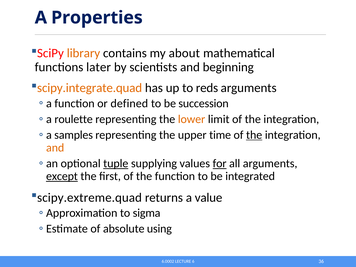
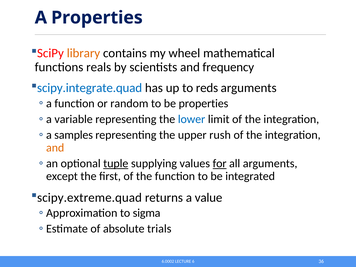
about: about -> wheel (184, 53)
later: later -> reals (99, 67)
beginning: beginning -> frequency (228, 67)
scipy.integrate.quad colour: orange -> blue (90, 88)
defined: defined -> random (129, 103)
be succession: succession -> properties (203, 103)
roulette: roulette -> variable (74, 119)
lower colour: orange -> blue (192, 119)
time: time -> rush (220, 135)
the underline: present -> none (254, 135)
except underline: present -> none (62, 176)
using: using -> trials (159, 229)
